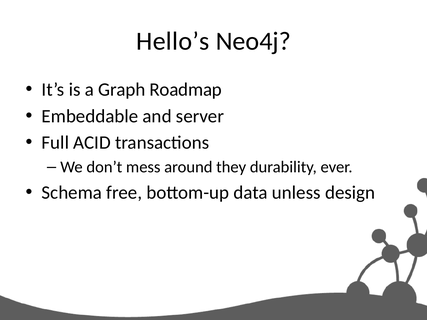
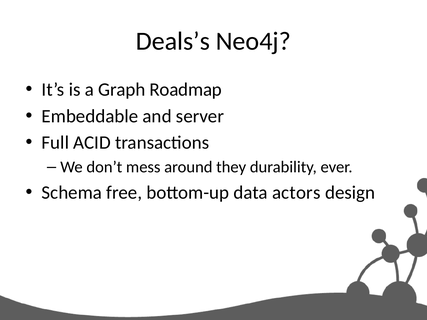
Hello’s: Hello’s -> Deals’s (173, 41)
unless: unless -> actors (296, 193)
